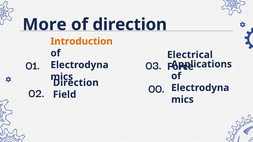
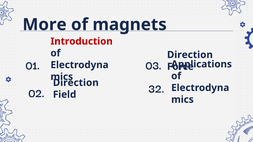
of direction: direction -> magnets (130, 25)
Introduction colour: orange -> red (82, 41)
Electrical: Electrical -> Direction (190, 55)
00: 00 -> 32 (156, 89)
